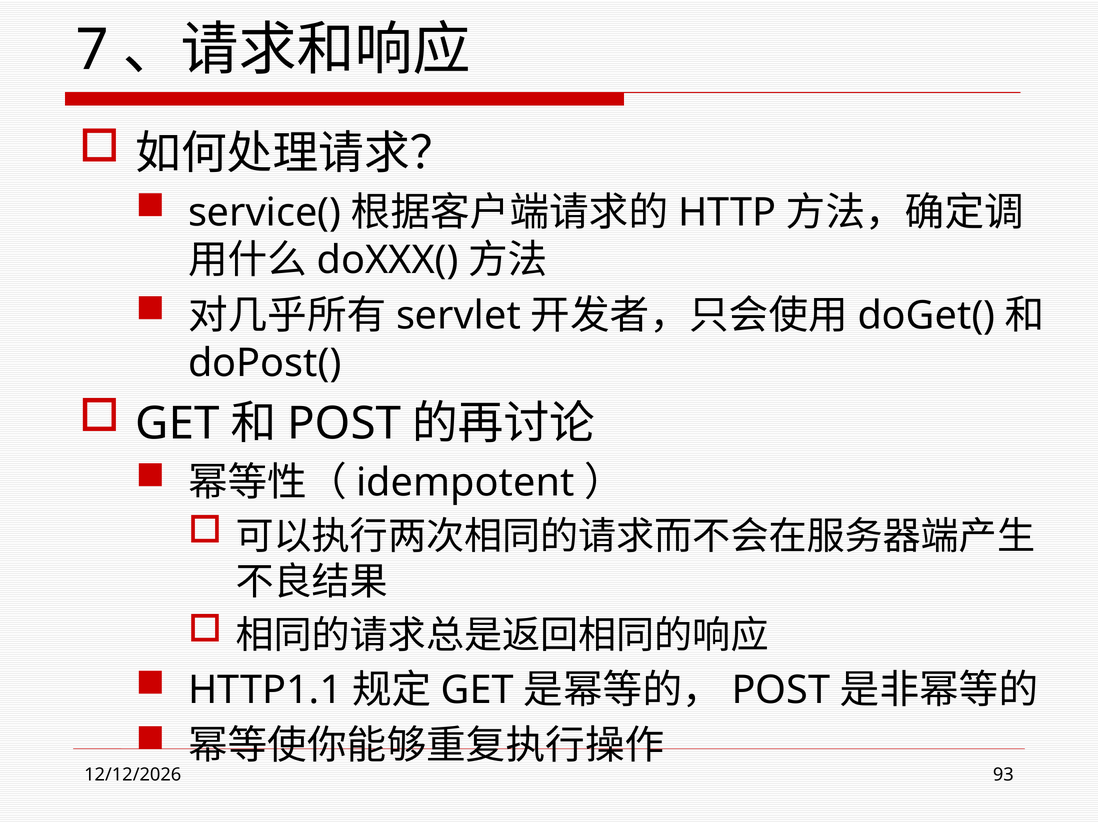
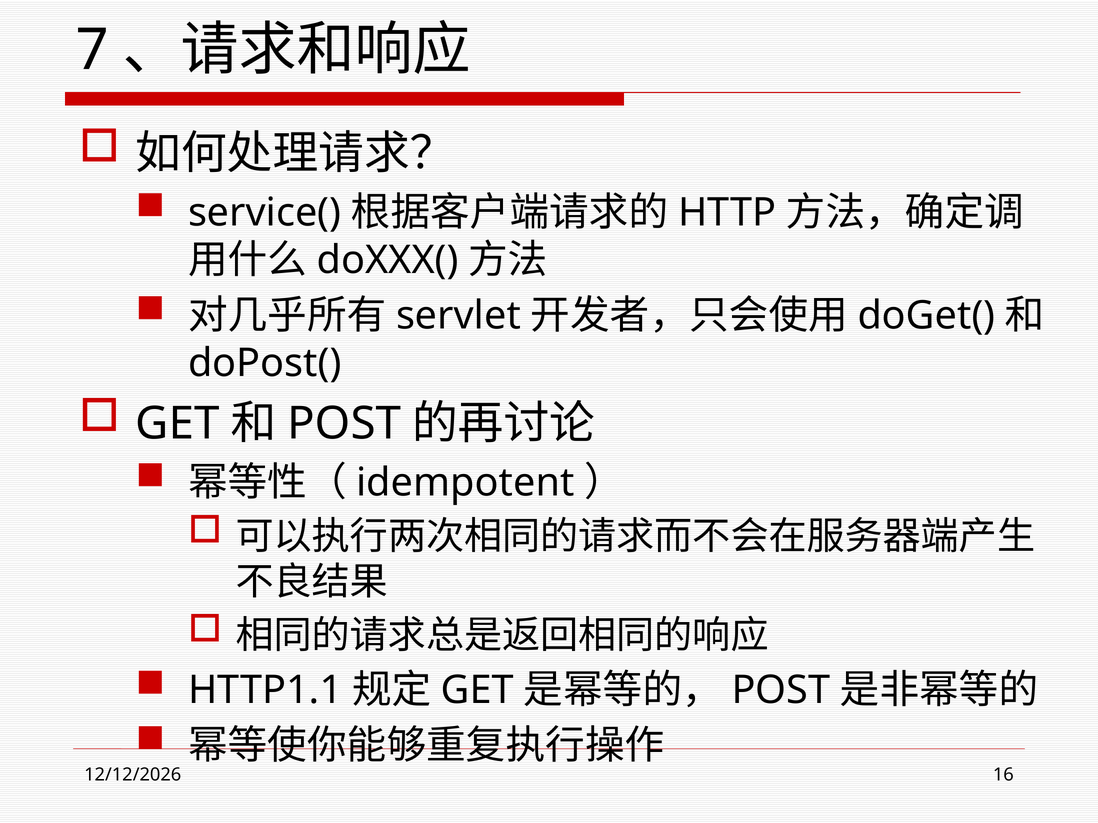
93: 93 -> 16 (1003, 775)
